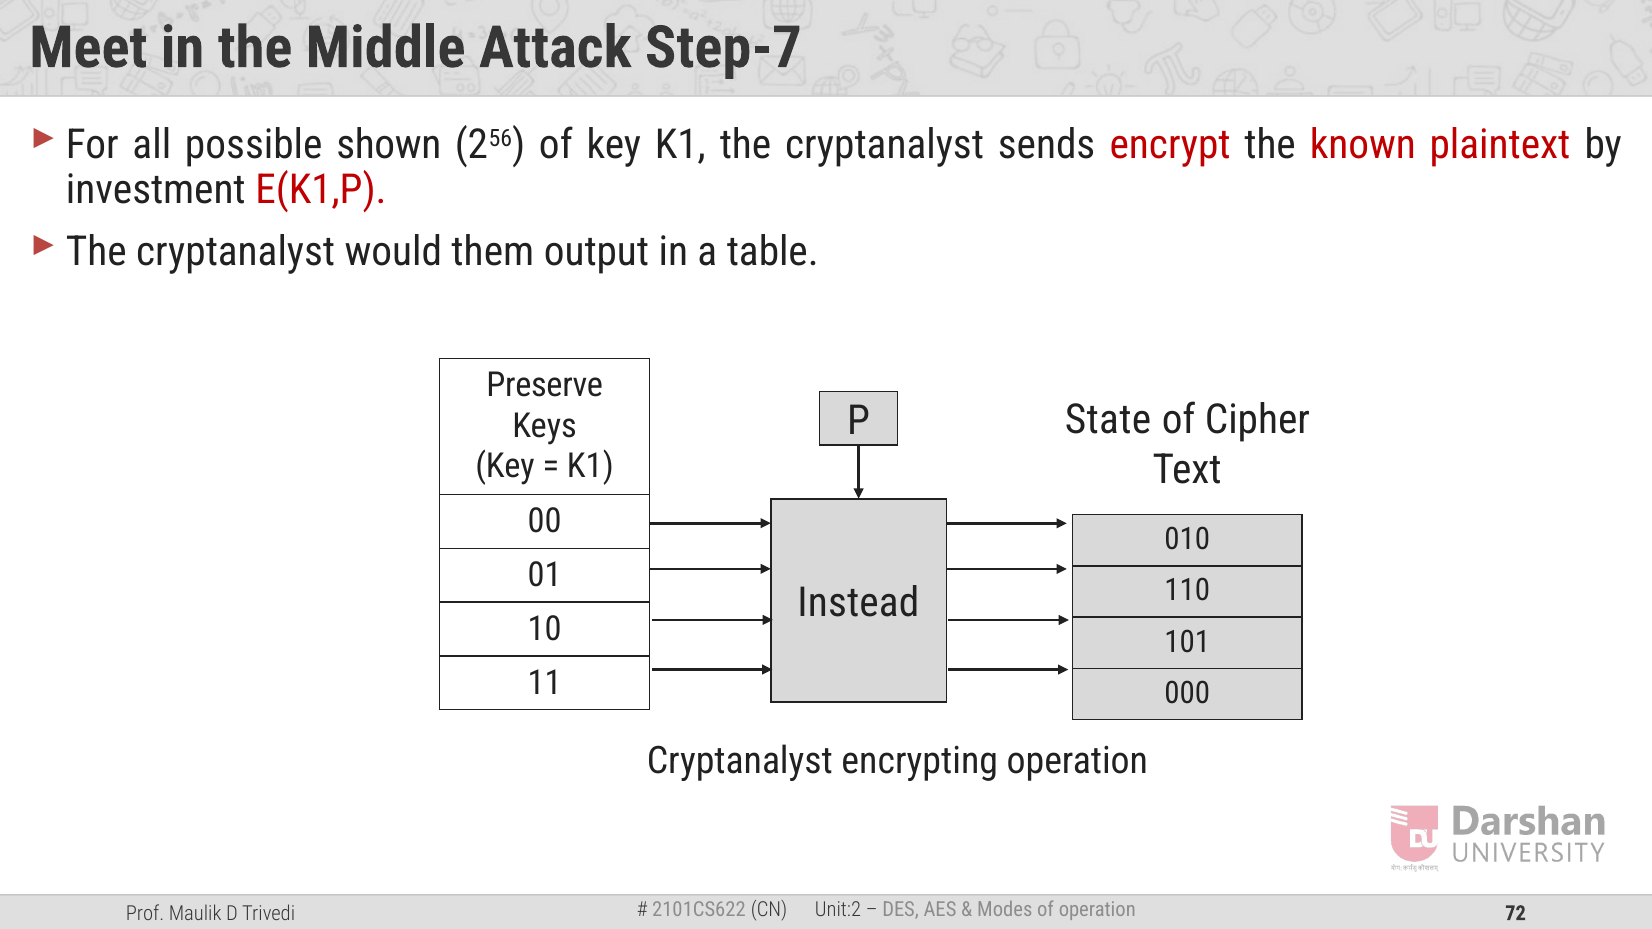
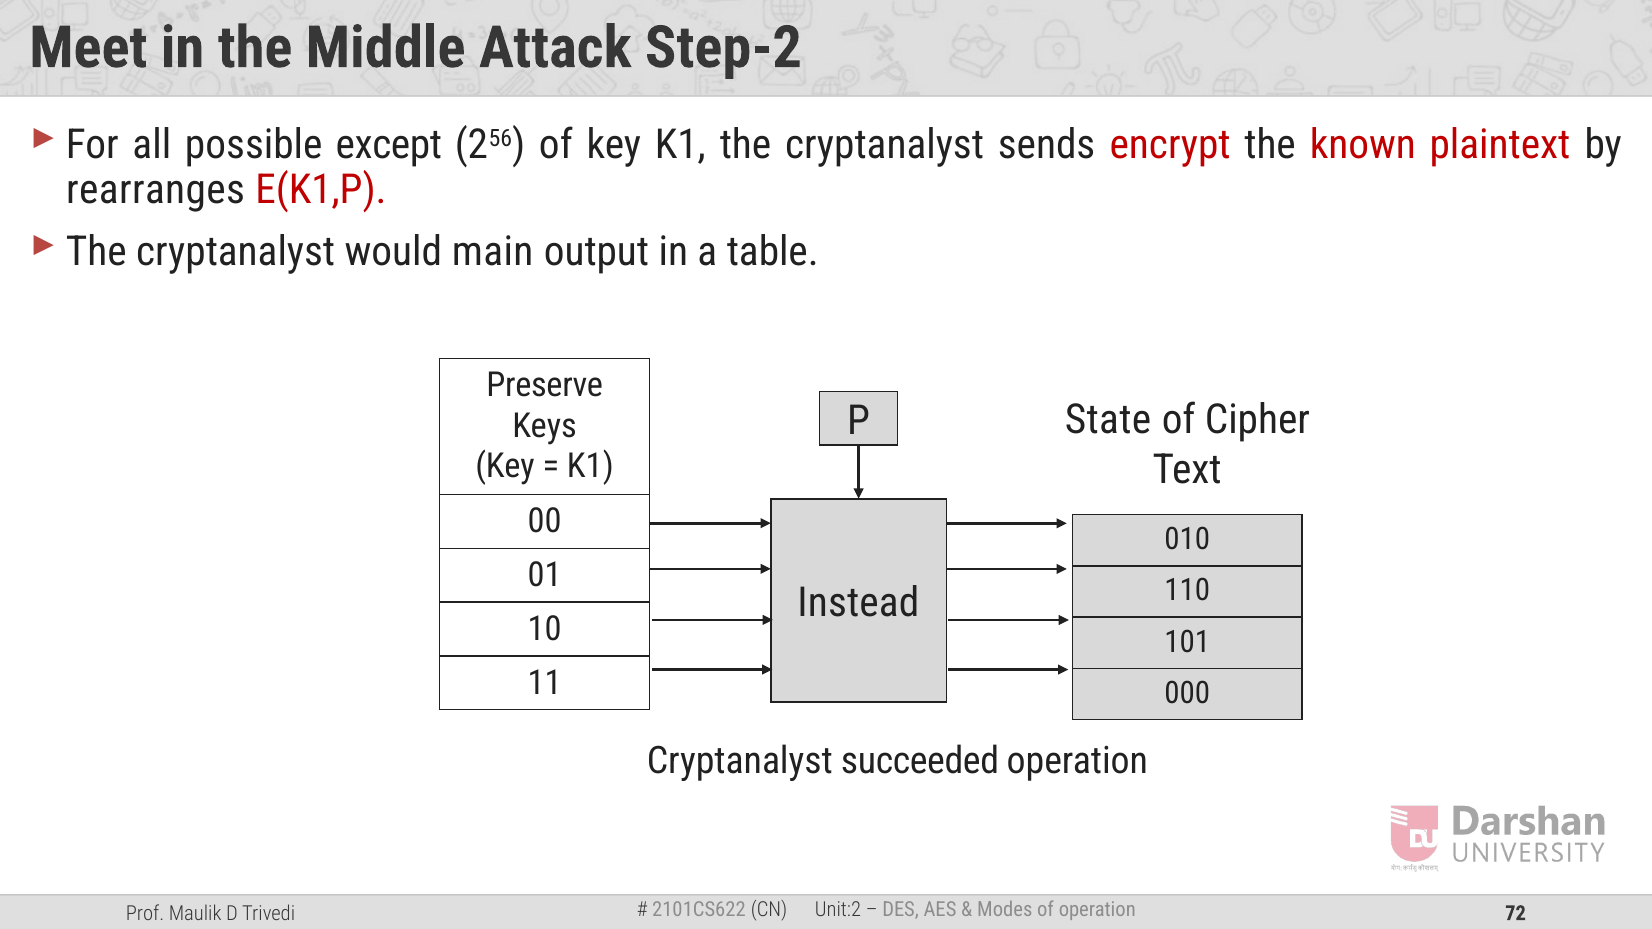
Step-7: Step-7 -> Step-2 (723, 48)
shown: shown -> except (389, 145)
investment: investment -> rearranges (156, 190)
them: them -> main (493, 252)
encrypting: encrypting -> succeeded (920, 762)
